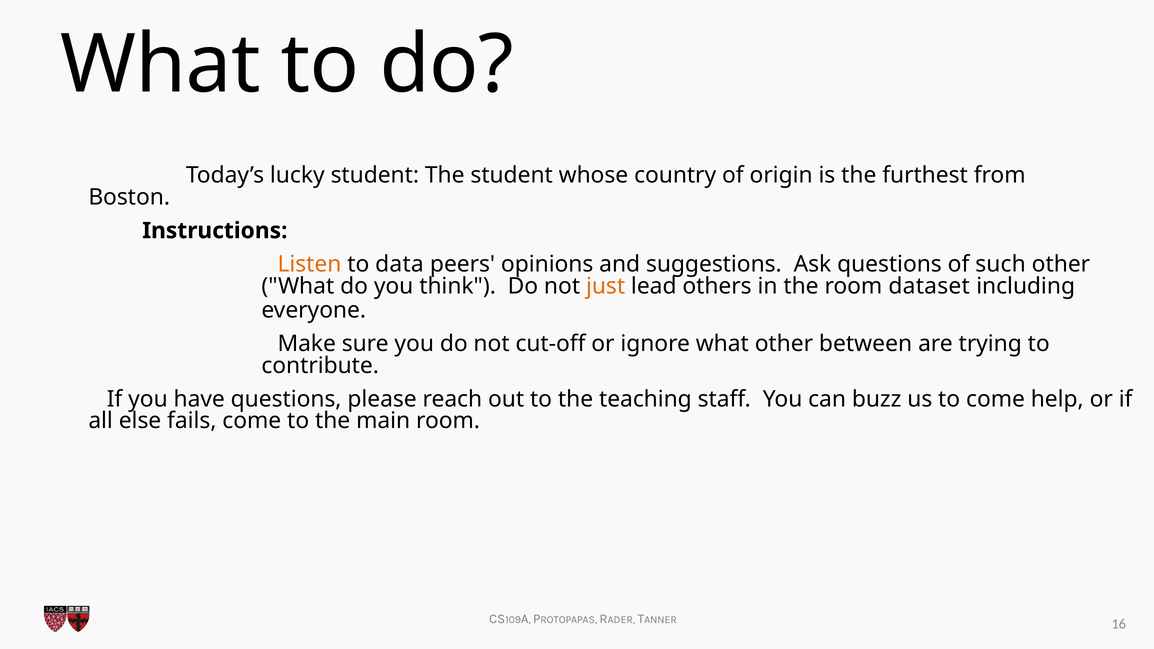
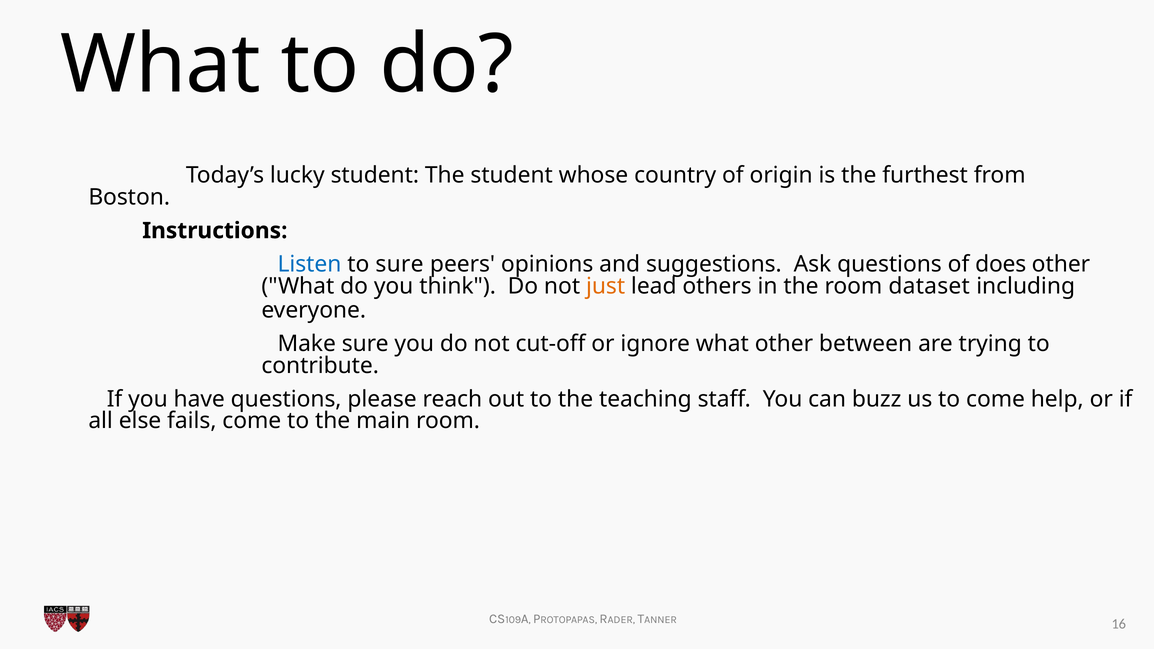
Listen colour: orange -> blue (309, 264)
to data: data -> sure (400, 264)
such: such -> does (1001, 264)
